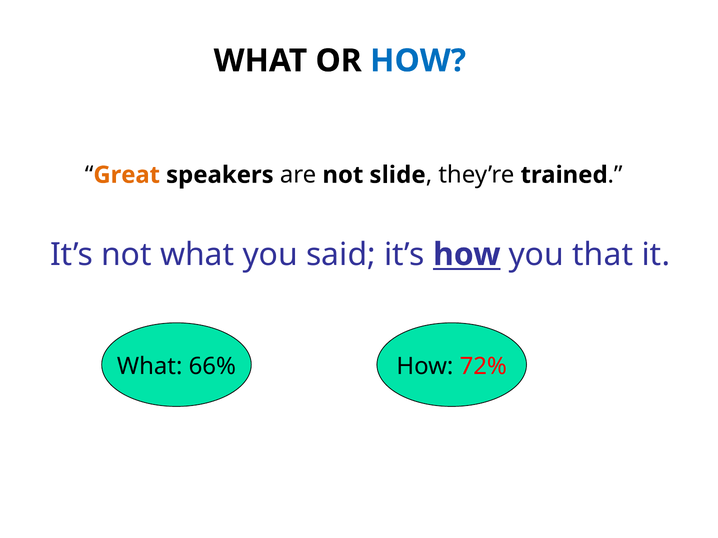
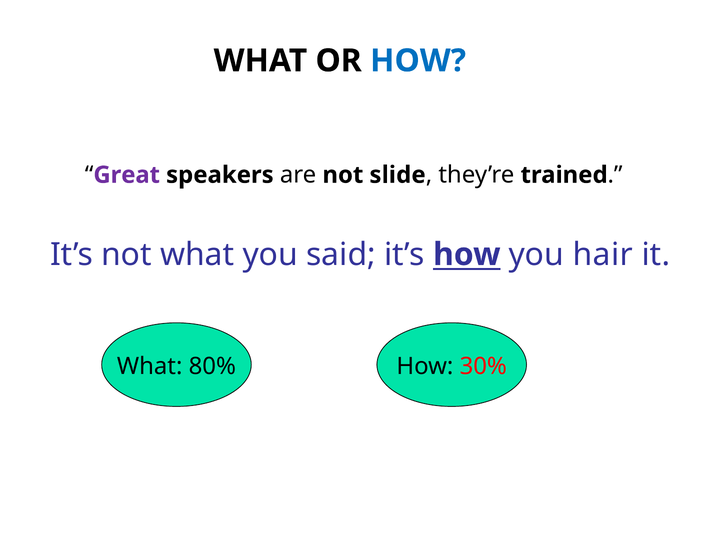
Great colour: orange -> purple (127, 175)
that: that -> hair (603, 255)
66%: 66% -> 80% (212, 367)
72%: 72% -> 30% (483, 367)
